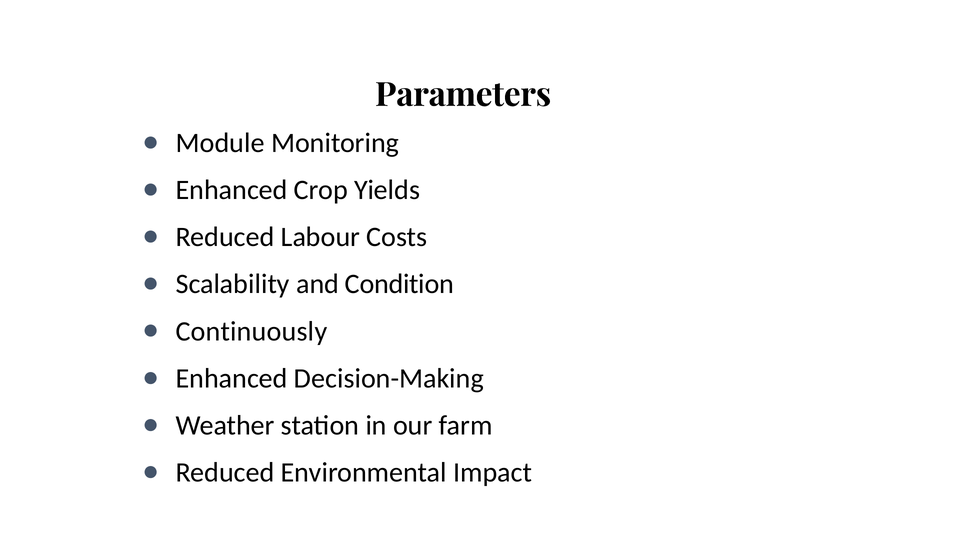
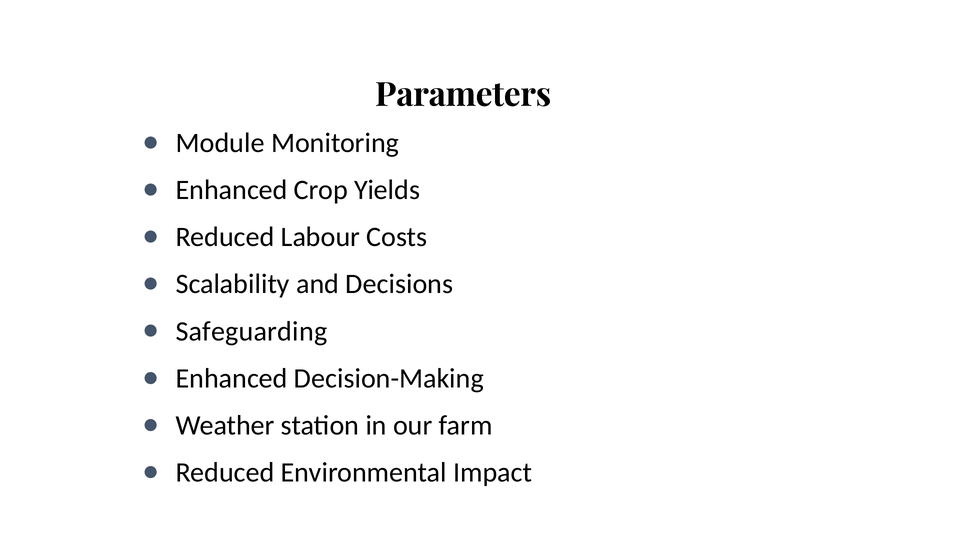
Condition: Condition -> Decisions (399, 284)
Continuously: Continuously -> Safeguarding (251, 331)
